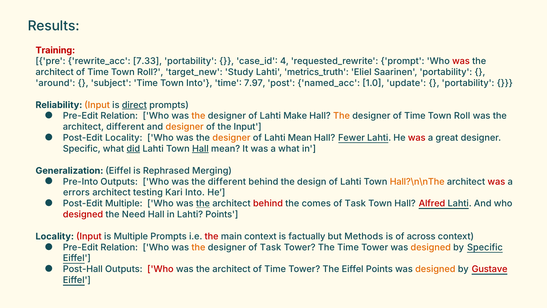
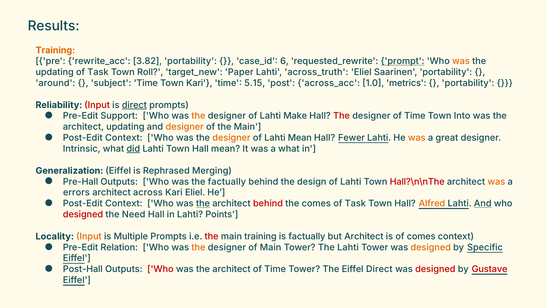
Training colour: red -> orange (55, 50)
7.33: 7.33 -> 3.82 (147, 61)
4: 4 -> 6 (284, 61)
prompt underline: none -> present (403, 61)
was colour: red -> orange (461, 61)
architect: architect -> updating (55, 72)
Time: Time -> Task (98, 72)
Study: Study -> Paper (239, 72)
metrics_truth: metrics_truth -> across_truth (316, 72)
Town Into: Into -> Kari (199, 83)
7.97: 7.97 -> 5.15 (255, 83)
named_acc: named_acc -> across_acc (329, 83)
update: update -> metrics (406, 83)
Input colour: orange -> red (97, 105)
Relation: Relation -> Support (119, 116)
The colour: orange -> red (341, 116)
Roll: Roll -> Into (462, 116)
architect different: different -> updating (125, 127)
of the Input: Input -> Main (247, 127)
Locality: Locality -> Context (124, 138)
was colour: red -> orange (417, 138)
Specific: Specific -> Intrinsic (82, 149)
Hall underline: present -> none (200, 149)
Pre-Into: Pre-Into -> Pre-Hall (81, 181)
the different: different -> factually (227, 181)
Hall?\n\nThe colour: orange -> red (417, 181)
was colour: red -> orange (496, 181)
testing: testing -> across (148, 192)
Kari Into: Into -> Eliel (195, 192)
Multiple: Multiple -> Context (124, 203)
Alfred colour: red -> orange (432, 203)
And underline: none -> present (483, 203)
Input colour: red -> orange (89, 236)
main context: context -> training (260, 236)
but Methods: Methods -> Architect (364, 236)
of across: across -> comes (421, 236)
designer of Task: Task -> Main (271, 247)
The Time: Time -> Lahti (348, 247)
Eiffel Points: Points -> Direct (379, 269)
designed colour: orange -> red (435, 269)
